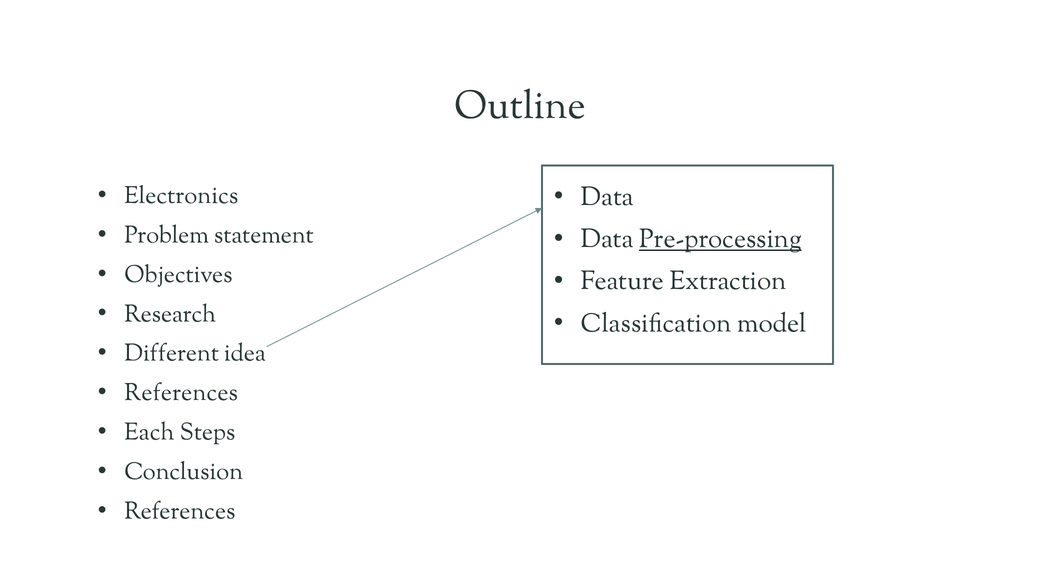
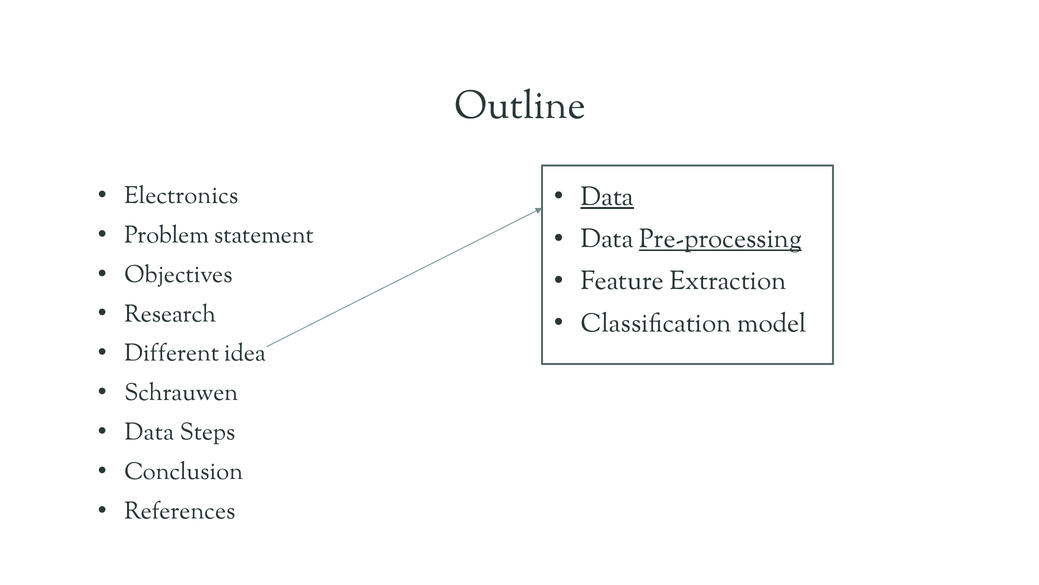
Data underline: none -> present (607, 197)
References: References -> Schrauwen (181, 392)
Each: Each -> Data (149, 432)
